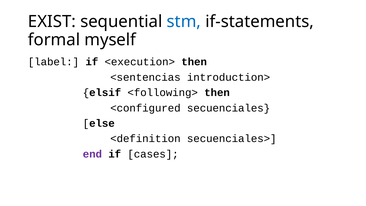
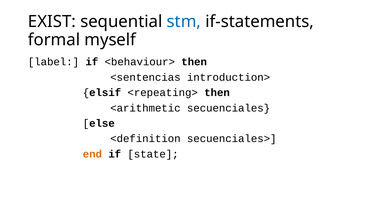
<execution>: <execution> -> <behaviour> (140, 62)
<following>: <following> -> <repeating> (163, 93)
<configured: <configured -> <arithmetic (145, 108)
end colour: purple -> orange (92, 154)
cases: cases -> state (153, 154)
